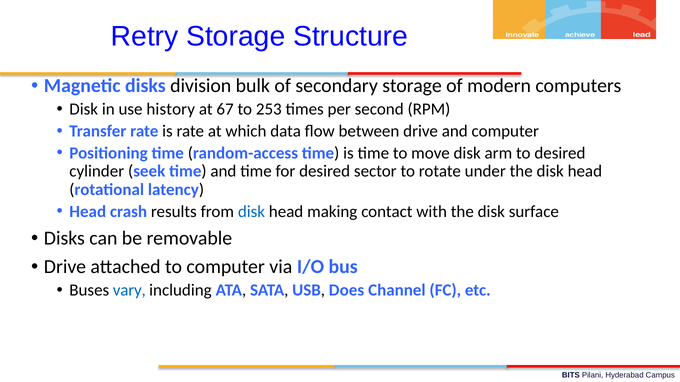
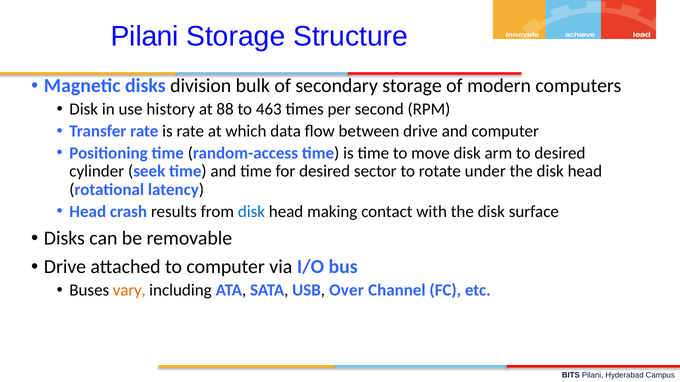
Retry: Retry -> Pilani (145, 36)
67: 67 -> 88 (225, 109)
253: 253 -> 463 (269, 109)
vary colour: blue -> orange (129, 291)
Does: Does -> Over (346, 291)
